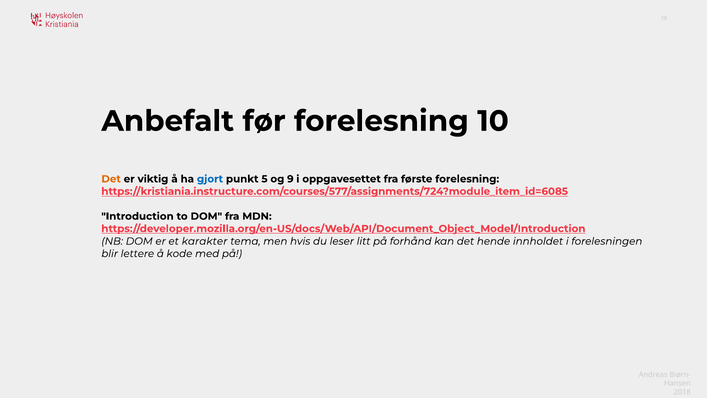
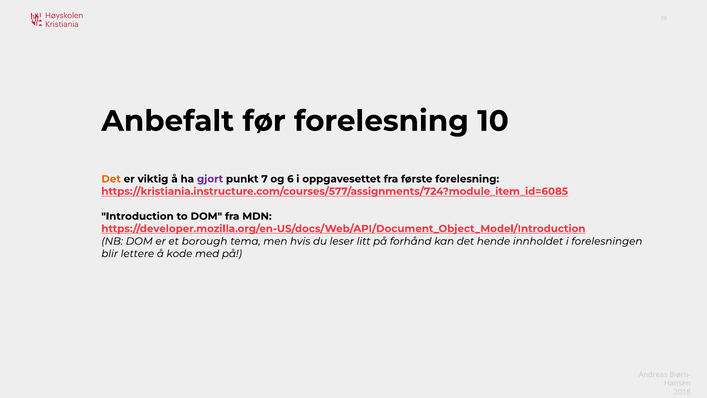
gjort colour: blue -> purple (210, 179)
5: 5 -> 7 (265, 179)
9: 9 -> 6 (290, 179)
karakter: karakter -> borough (205, 241)
